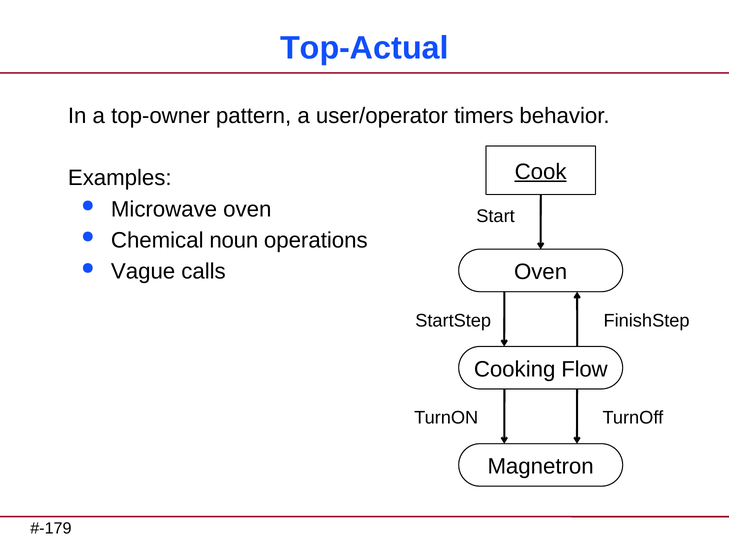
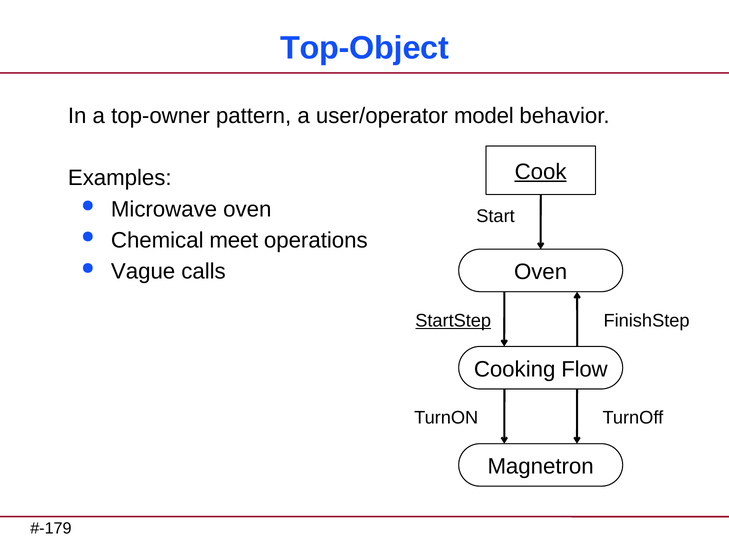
Top-Actual: Top-Actual -> Top-Object (364, 48)
timers: timers -> model (484, 116)
noun: noun -> meet (234, 240)
StartStep underline: none -> present (453, 320)
